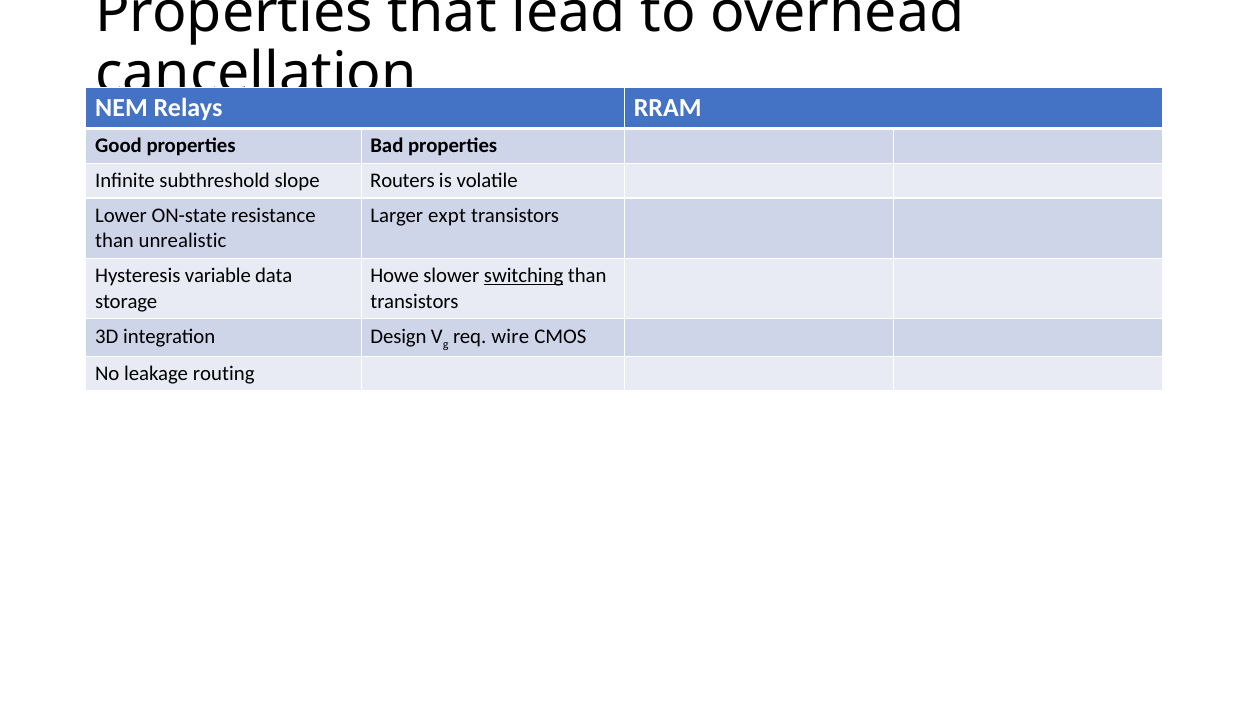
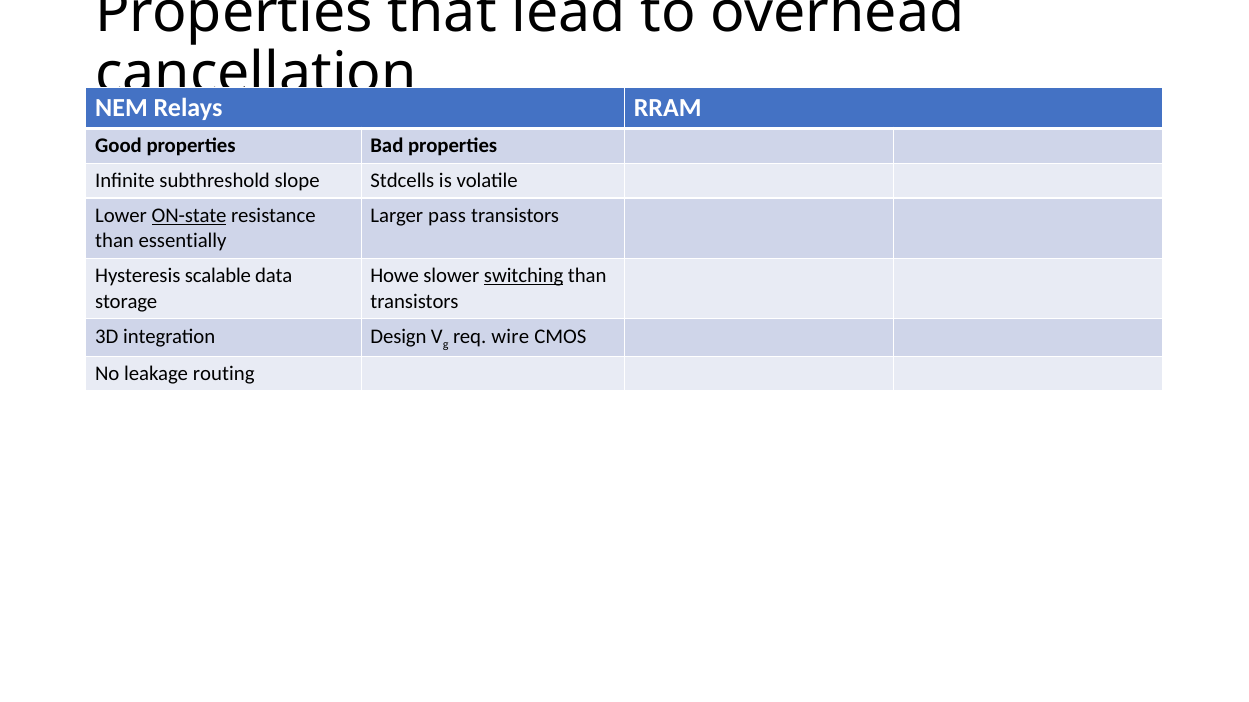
Routers: Routers -> Stdcells (402, 181)
ON-state underline: none -> present (189, 216)
expt: expt -> pass (447, 216)
unrealistic: unrealistic -> essentially (183, 241)
variable: variable -> scalable (218, 276)
